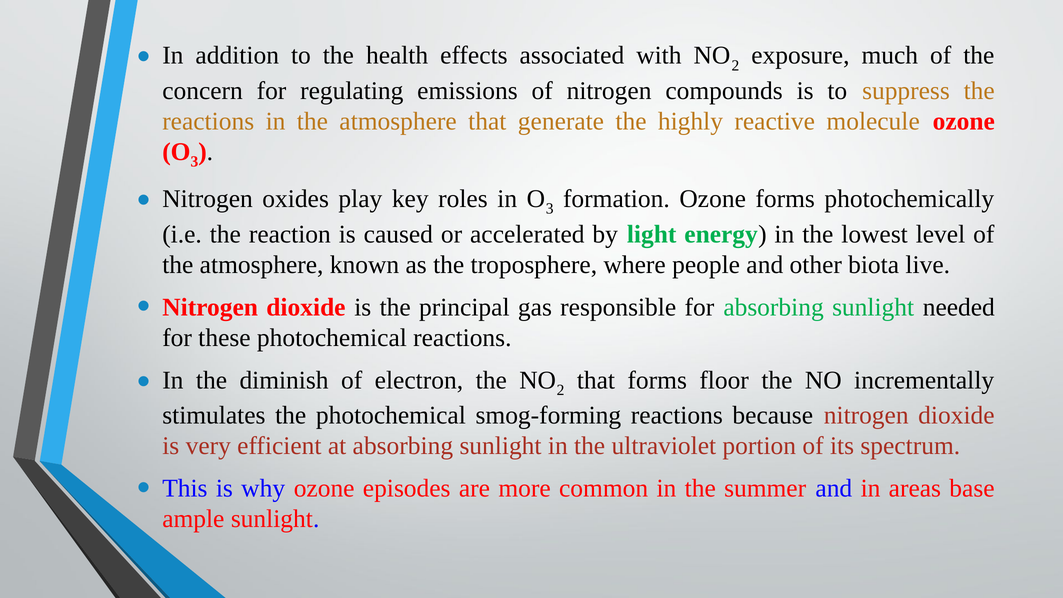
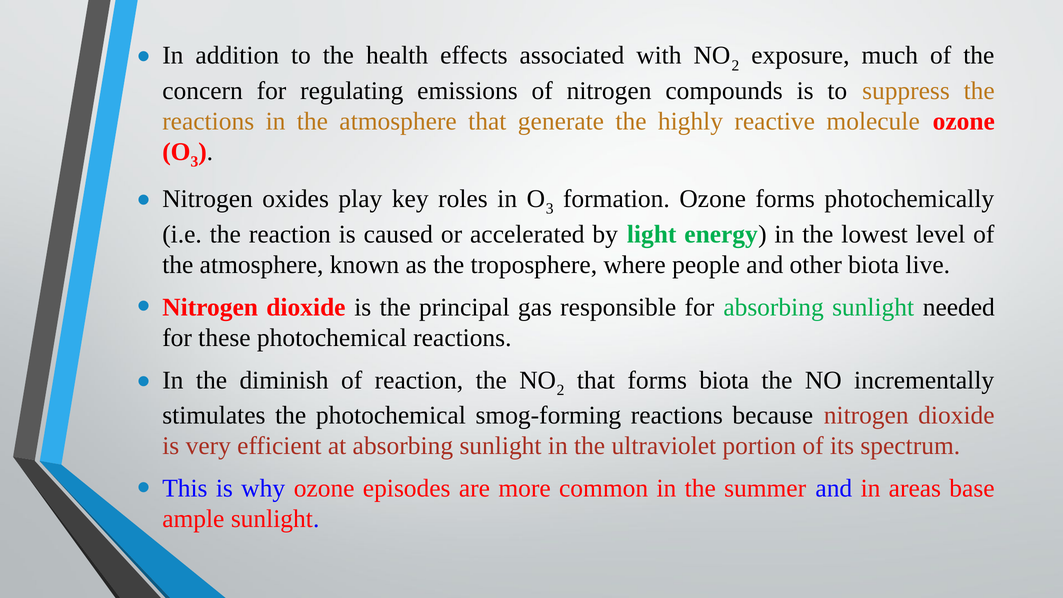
of electron: electron -> reaction (419, 380)
forms floor: floor -> biota (724, 380)
